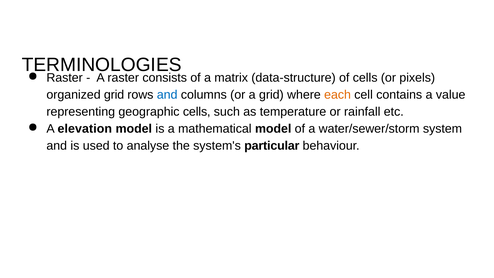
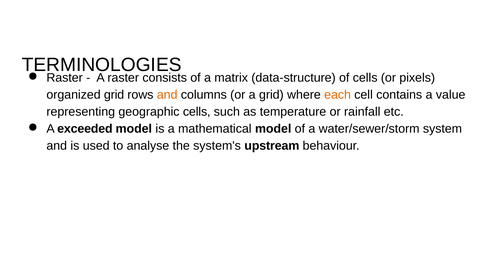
and colour: blue -> orange (167, 95)
elevation: elevation -> exceeded (85, 129)
particular: particular -> upstream (272, 146)
